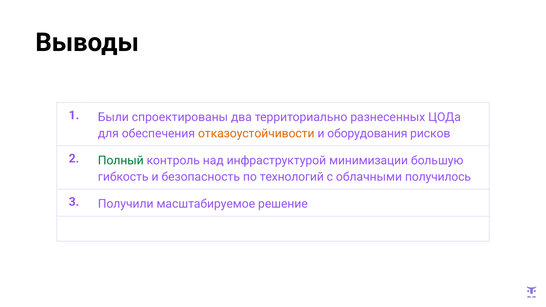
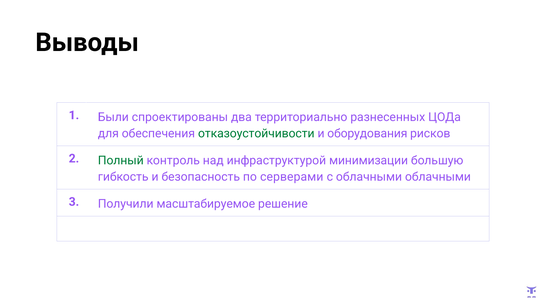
отказоустойчивости colour: orange -> green (256, 134)
технологий: технологий -> серверами (292, 177)
облачными получилось: получилось -> облачными (438, 177)
